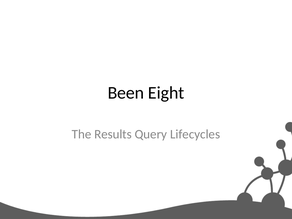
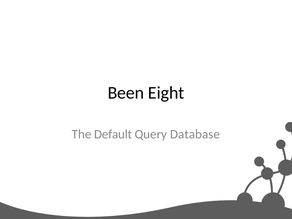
Results: Results -> Default (113, 134)
Lifecycles: Lifecycles -> Database (195, 134)
